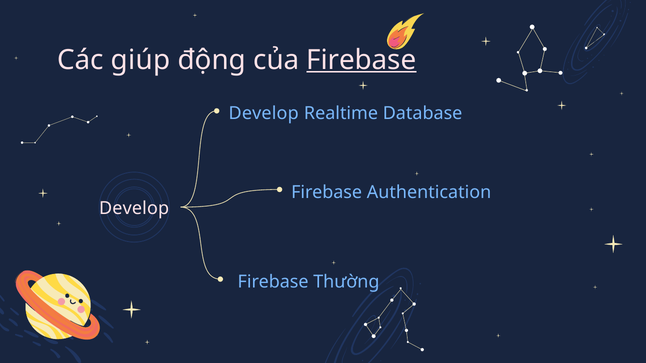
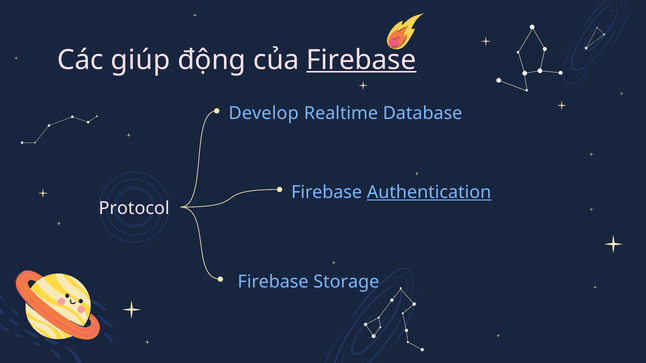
Authentication underline: none -> present (429, 192)
Develop: Develop -> Protocol (134, 209)
Thường: Thường -> Storage (346, 282)
